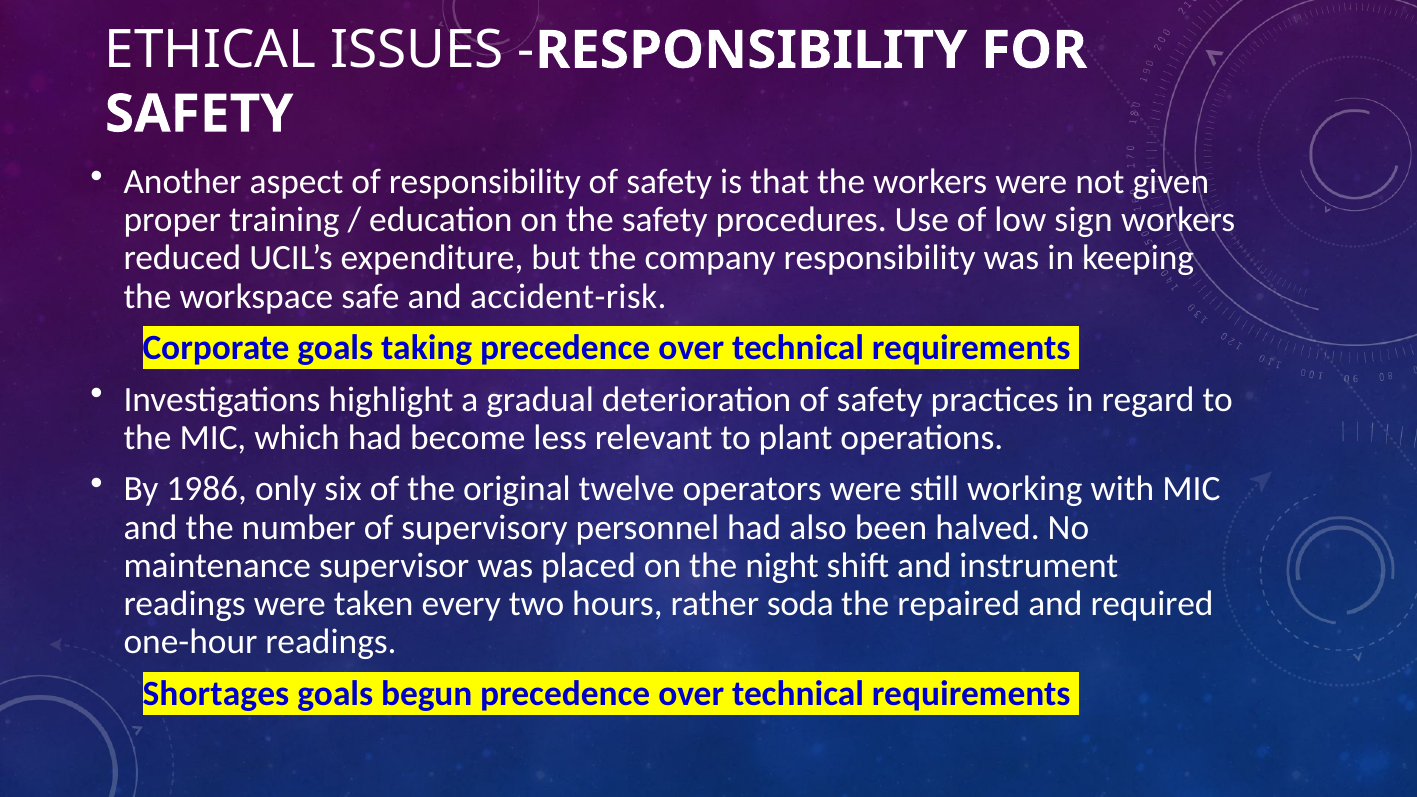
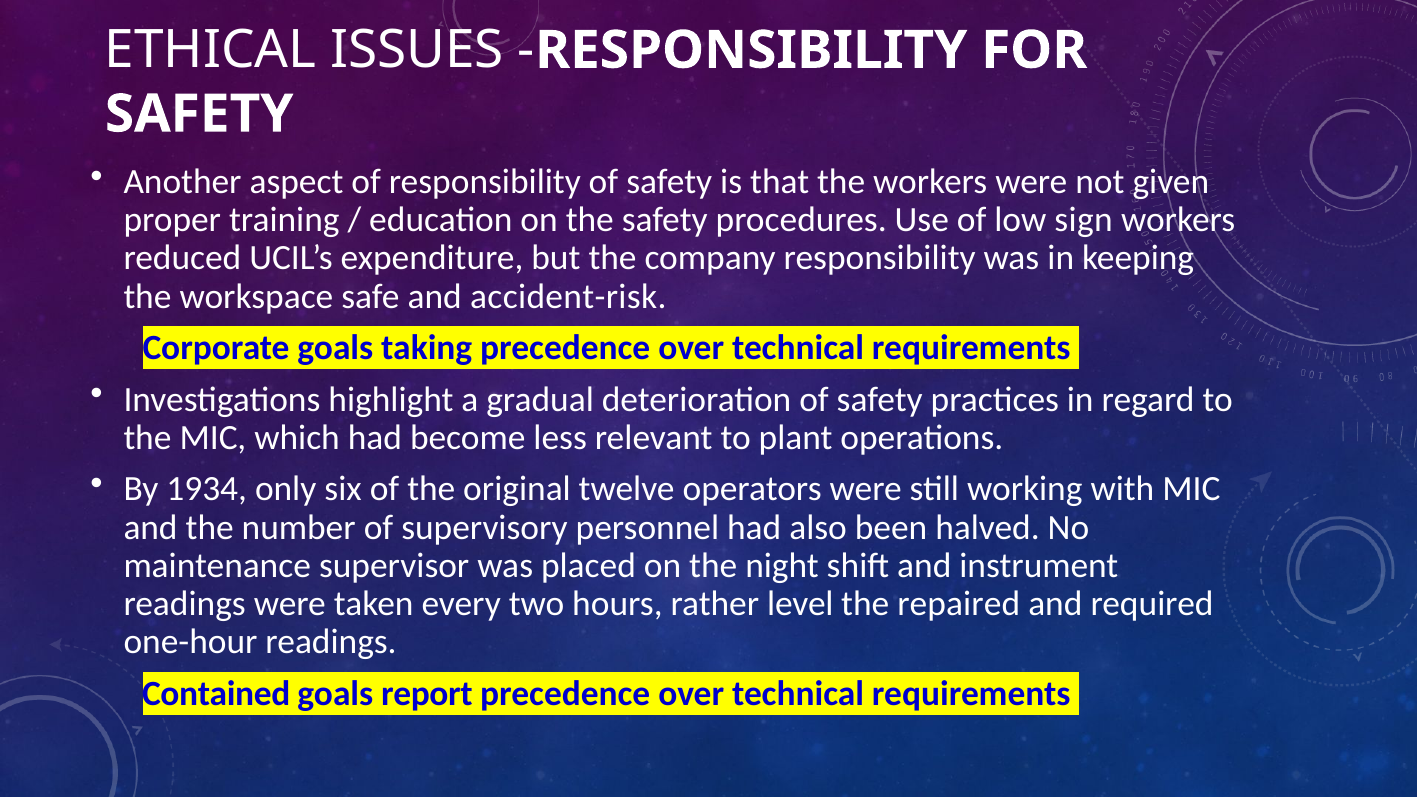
1986: 1986 -> 1934 (207, 489)
soda: soda -> level (800, 604)
Shortages: Shortages -> Contained (216, 694)
begun: begun -> report (427, 694)
